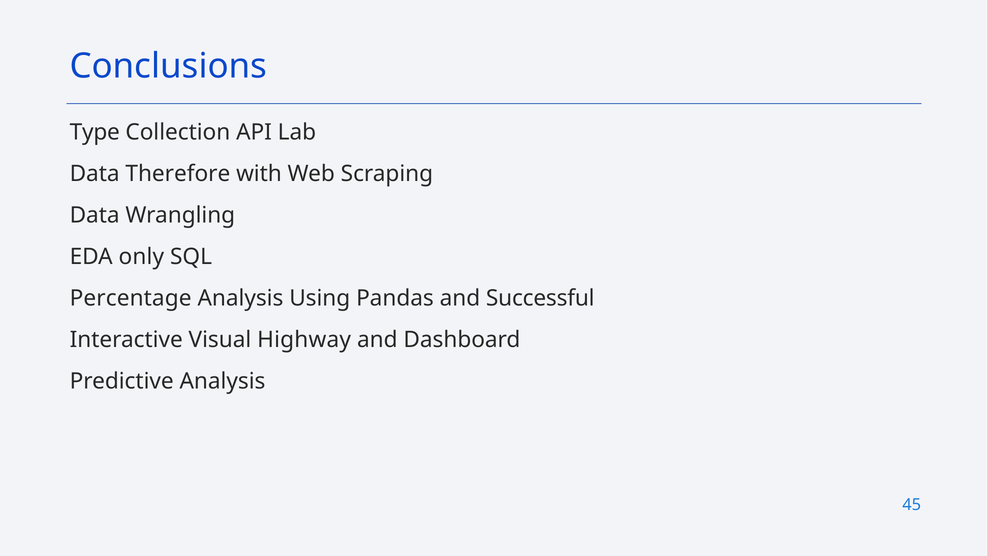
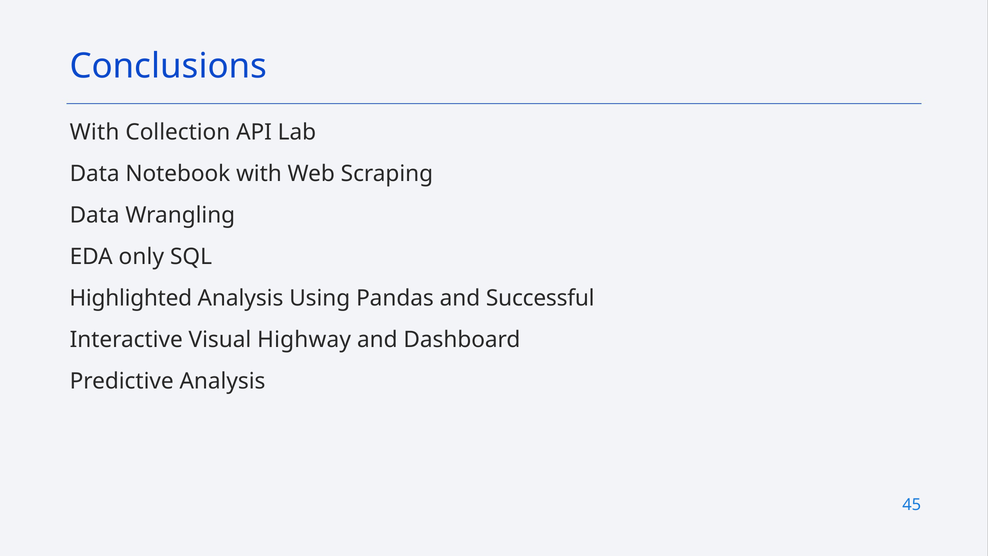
Type: Type -> With (95, 132)
Therefore: Therefore -> Notebook (178, 174)
Percentage: Percentage -> Highlighted (131, 298)
